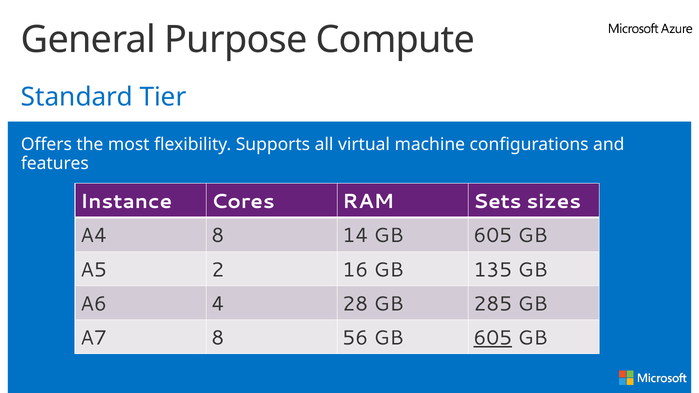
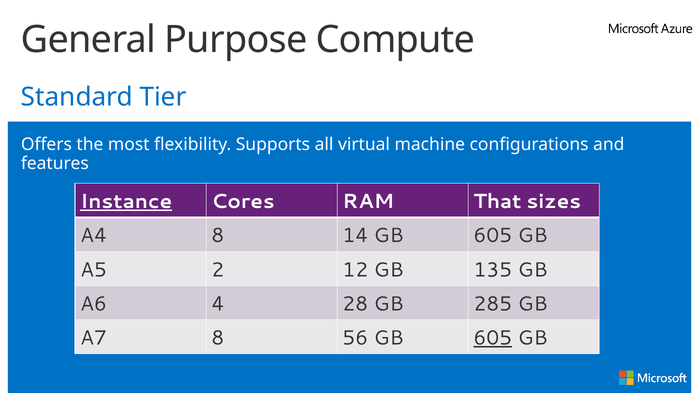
Instance underline: none -> present (126, 202)
Sets: Sets -> That (497, 202)
16: 16 -> 12 (355, 270)
